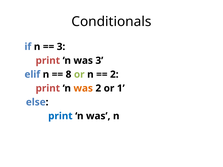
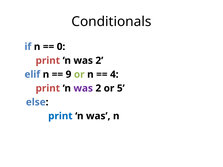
3: 3 -> 0 (61, 47)
3: 3 -> 2 (99, 61)
8: 8 -> 9 (69, 75)
2: 2 -> 4 (114, 75)
was colour: orange -> purple (83, 88)
1: 1 -> 5 (121, 88)
